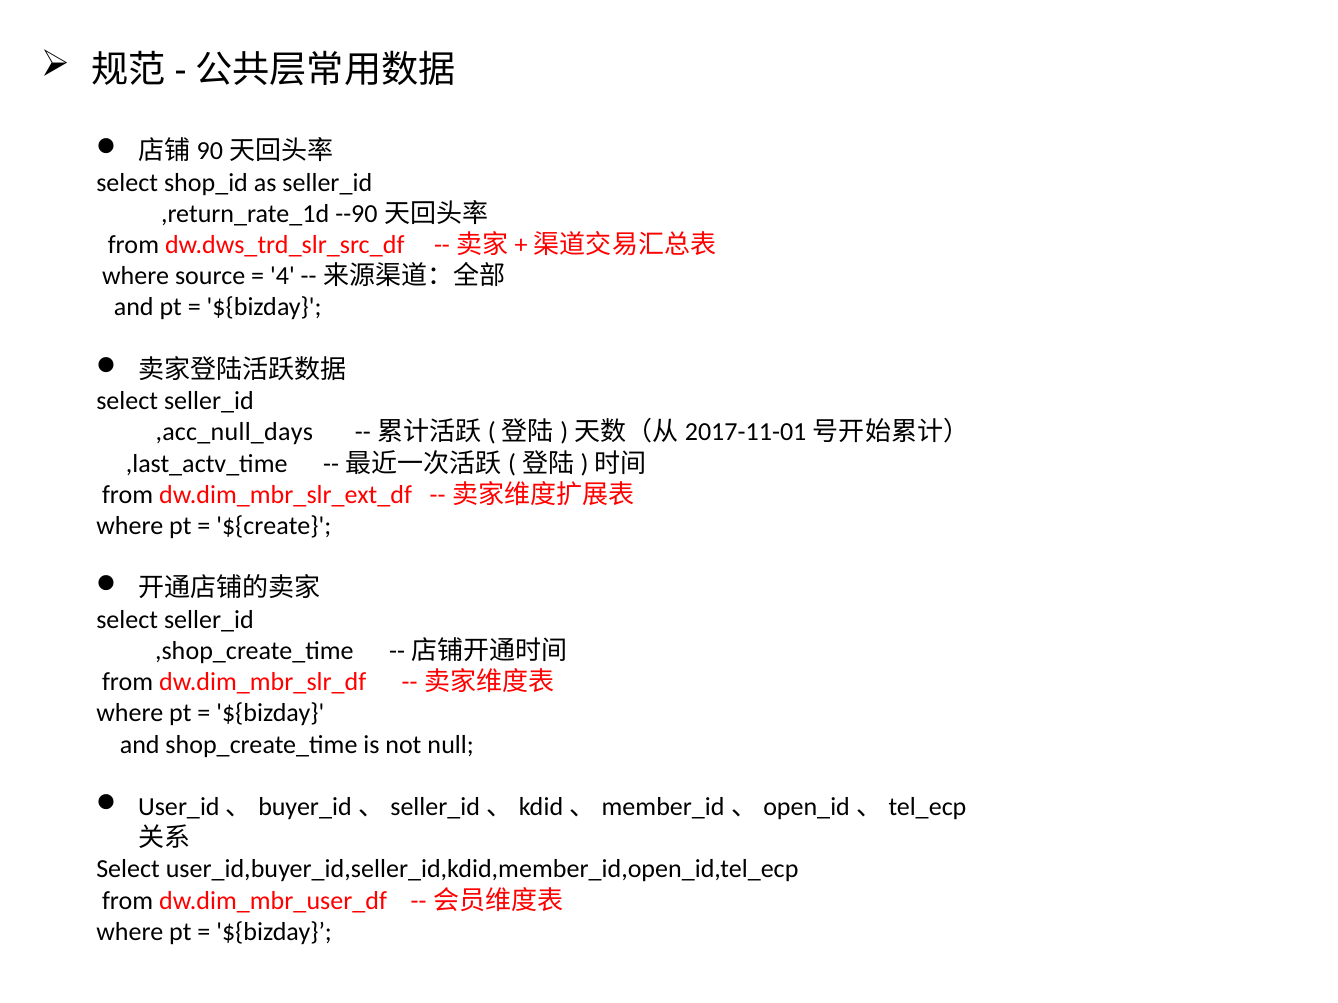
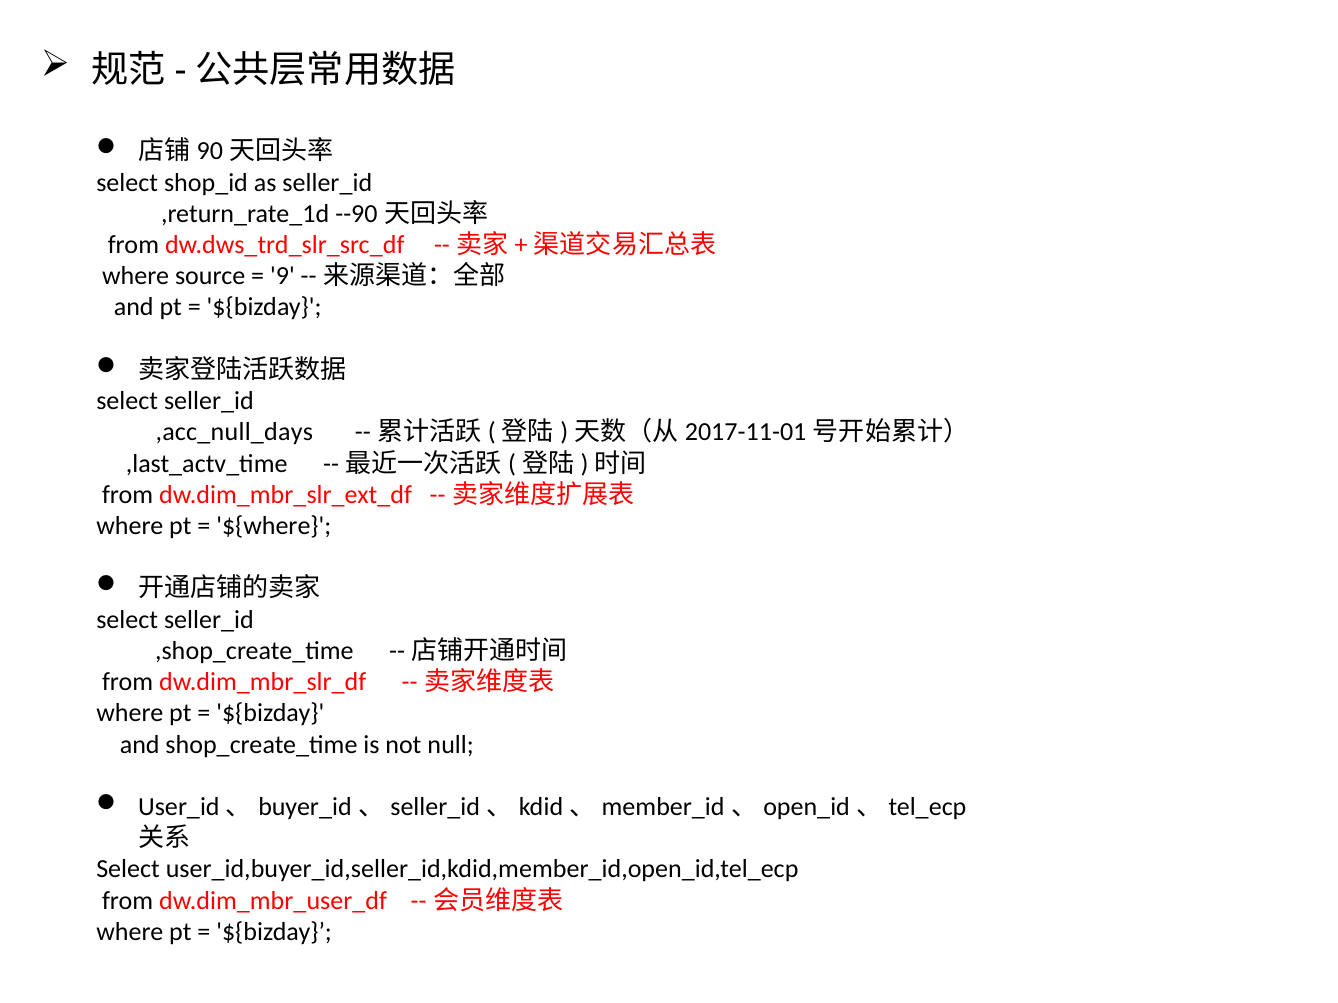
4: 4 -> 9 (282, 276)
${create: ${create -> ${where (274, 526)
